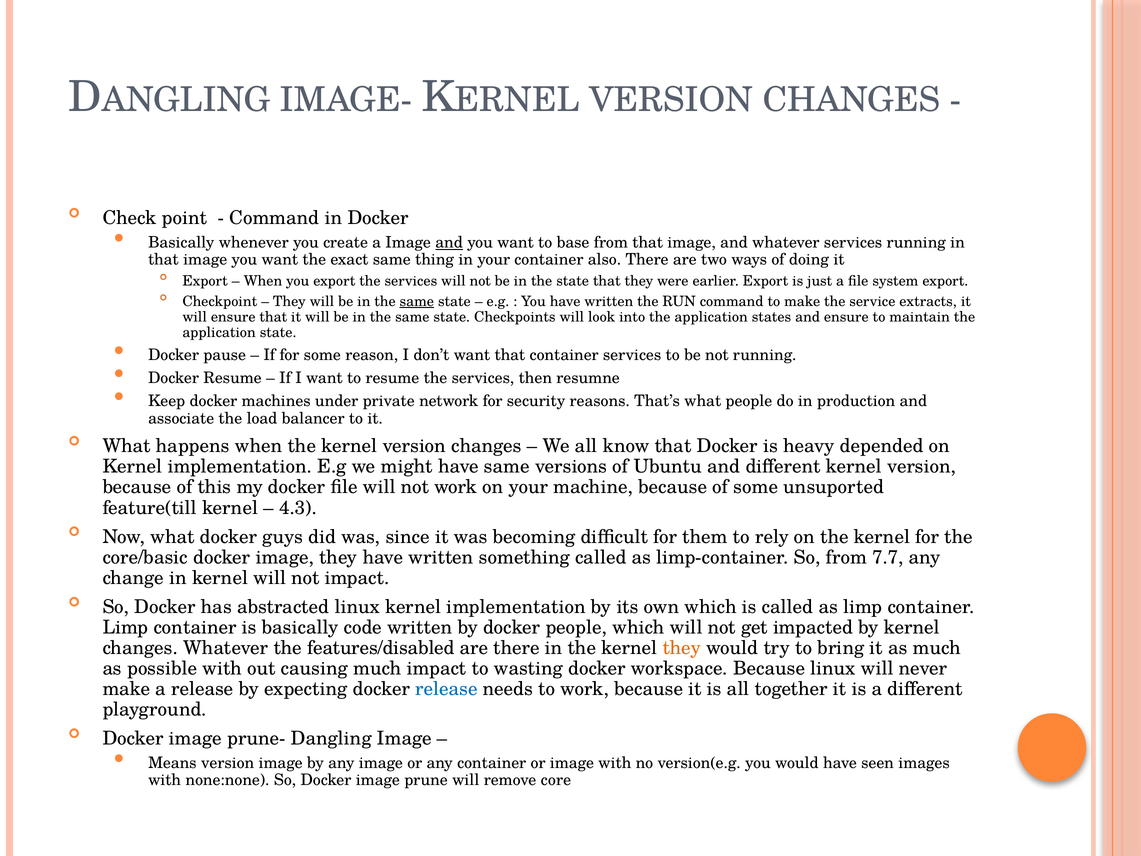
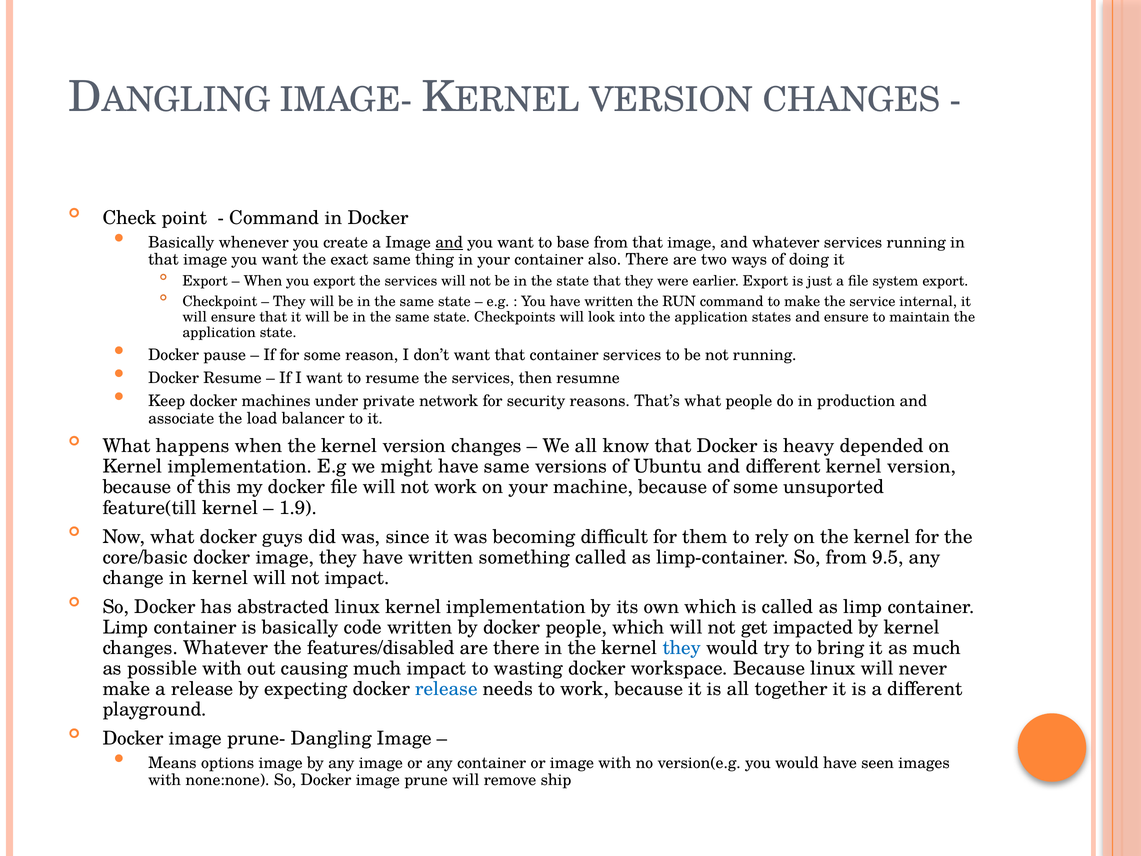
same underline: present -> none (417, 301)
extracts: extracts -> internal (928, 301)
4.3: 4.3 -> 1.9 (298, 508)
7.7: 7.7 -> 9.5 (888, 557)
they colour: orange -> blue (682, 648)
Means version: version -> options (228, 763)
core: core -> ship (556, 780)
